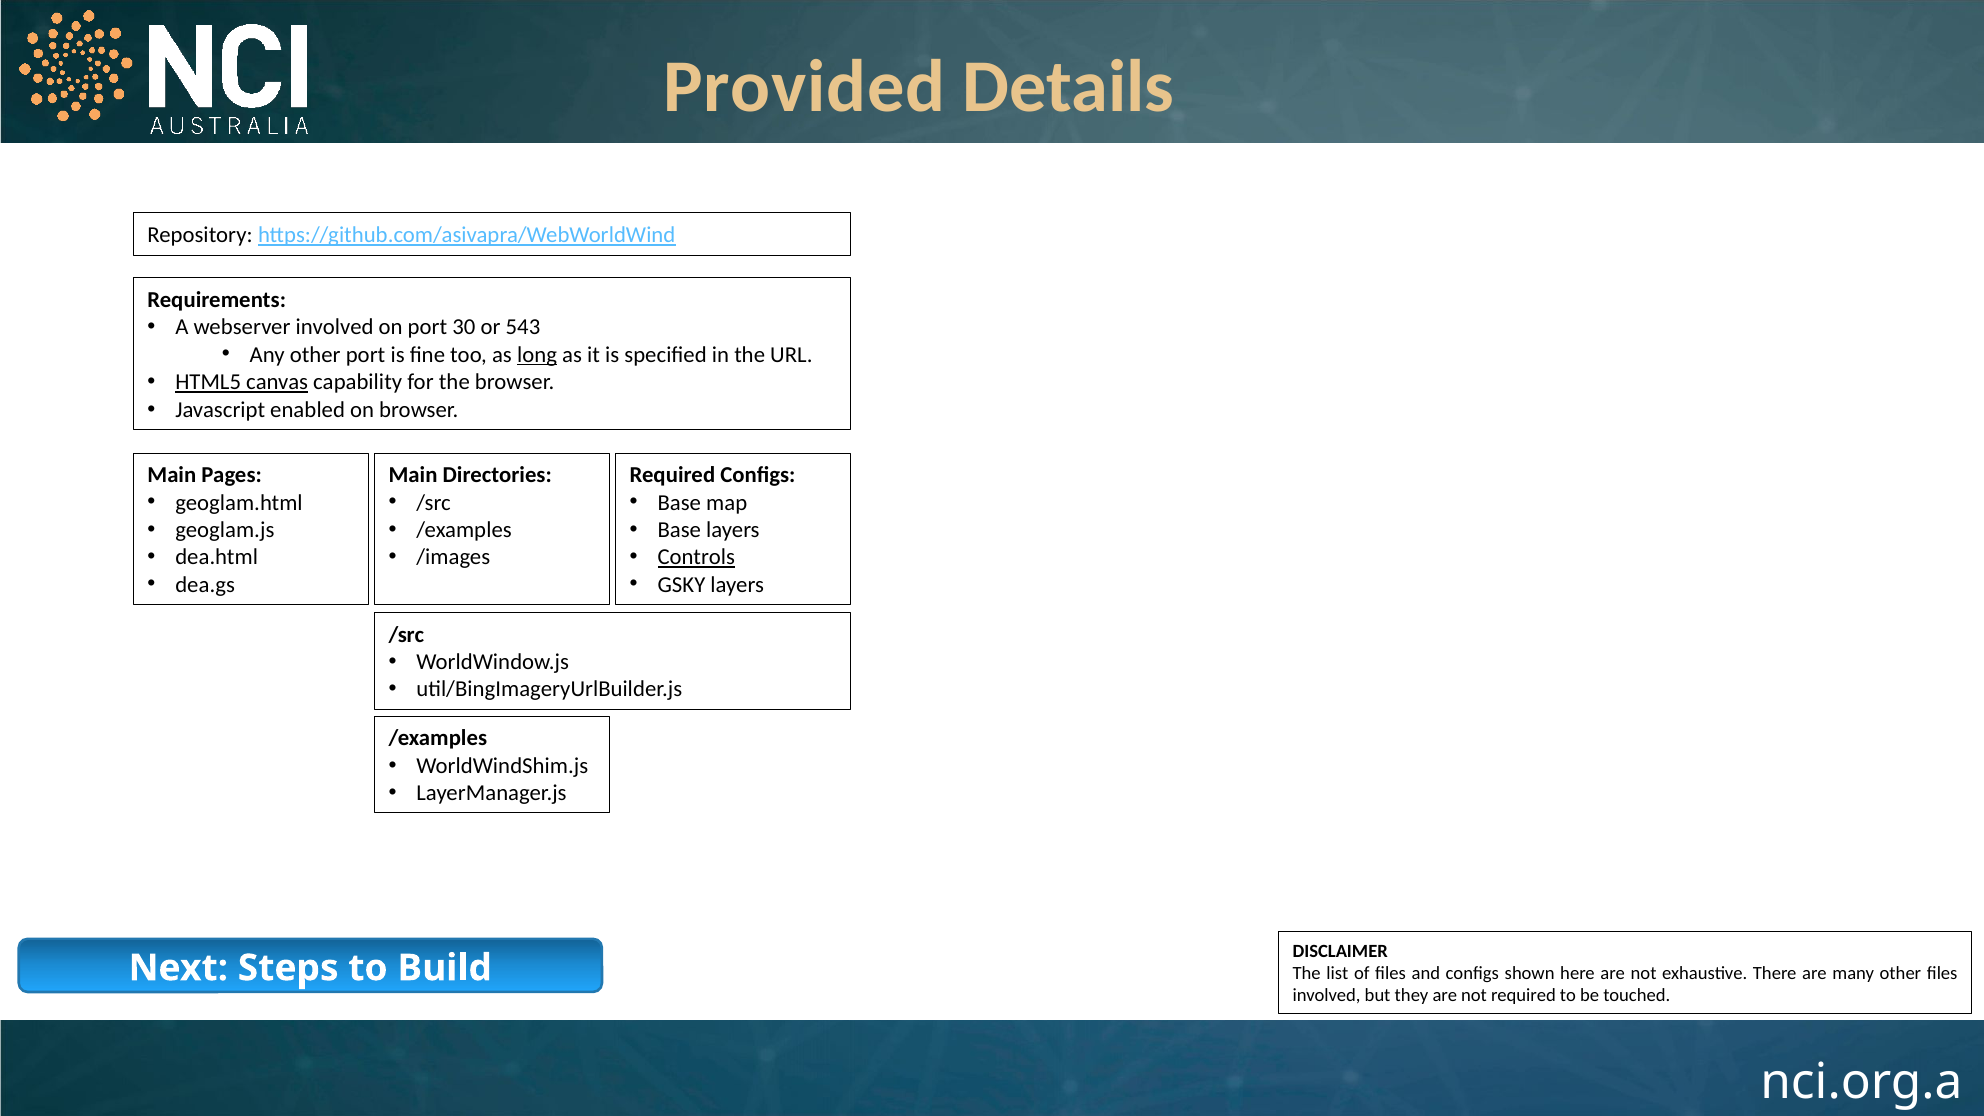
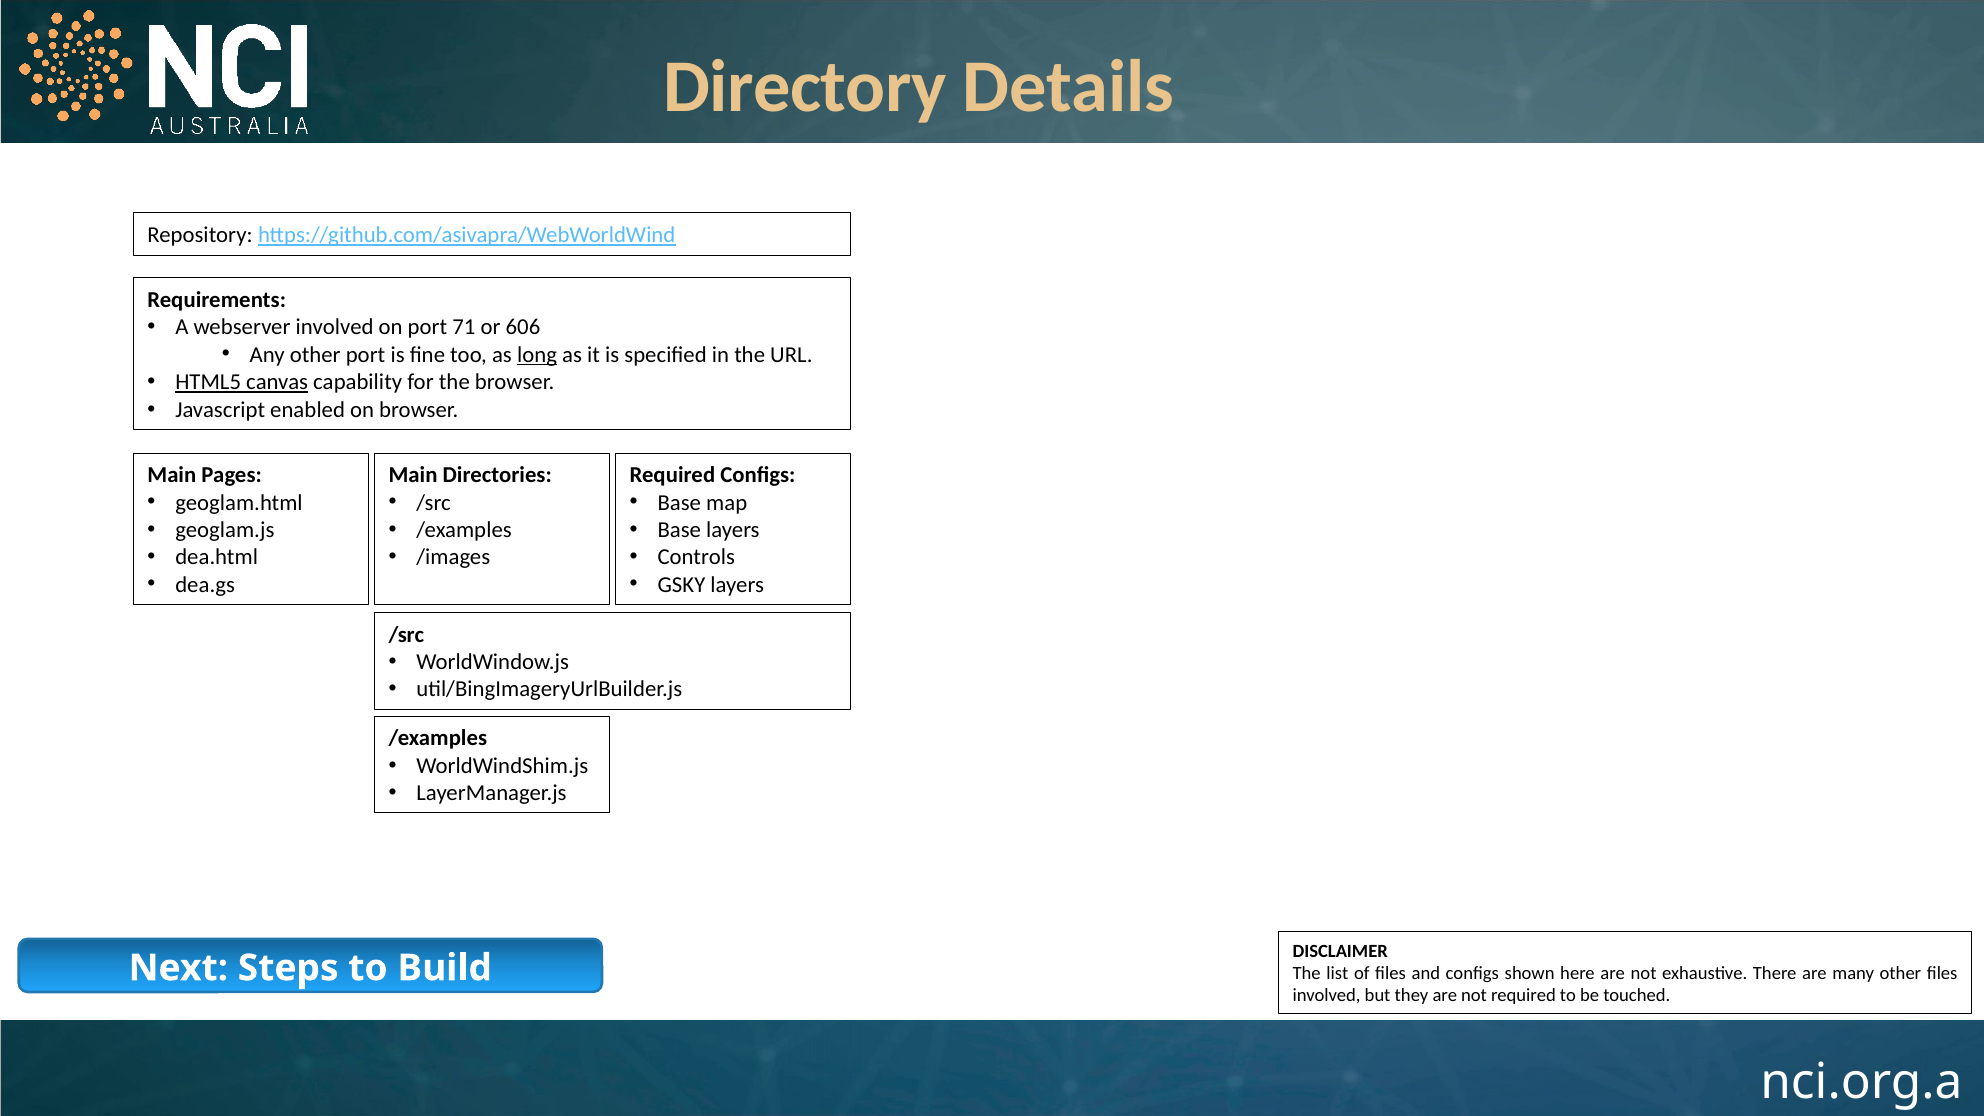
Provided: Provided -> Directory (805, 87)
30: 30 -> 71 (464, 327)
543: 543 -> 606 (523, 327)
Controls underline: present -> none (696, 557)
